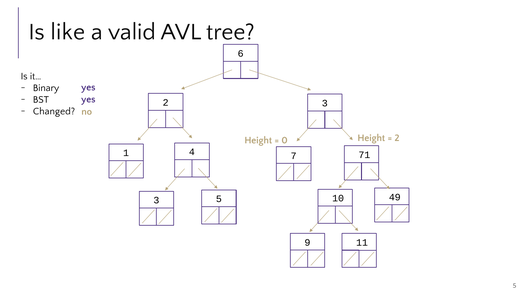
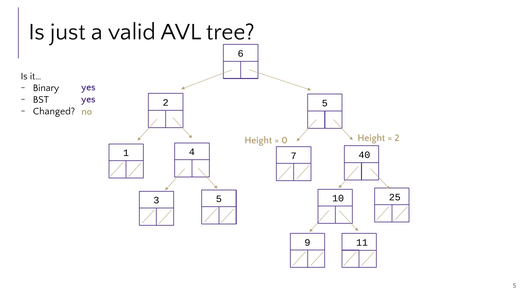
like: like -> just (68, 32)
2 3: 3 -> 5 (325, 103)
71: 71 -> 40 (364, 155)
49: 49 -> 25 (395, 197)
